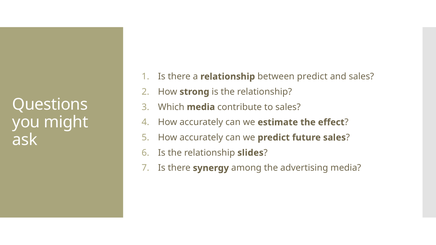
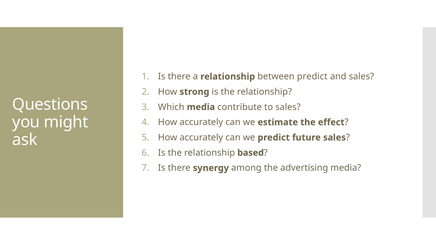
slides: slides -> based (251, 153)
